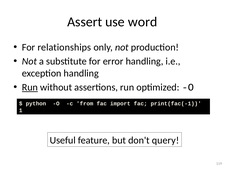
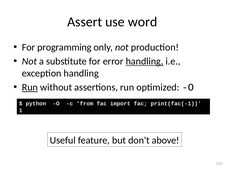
relationships: relationships -> programming (64, 47)
handling underline: none -> present (145, 61)
query: query -> above (166, 140)
